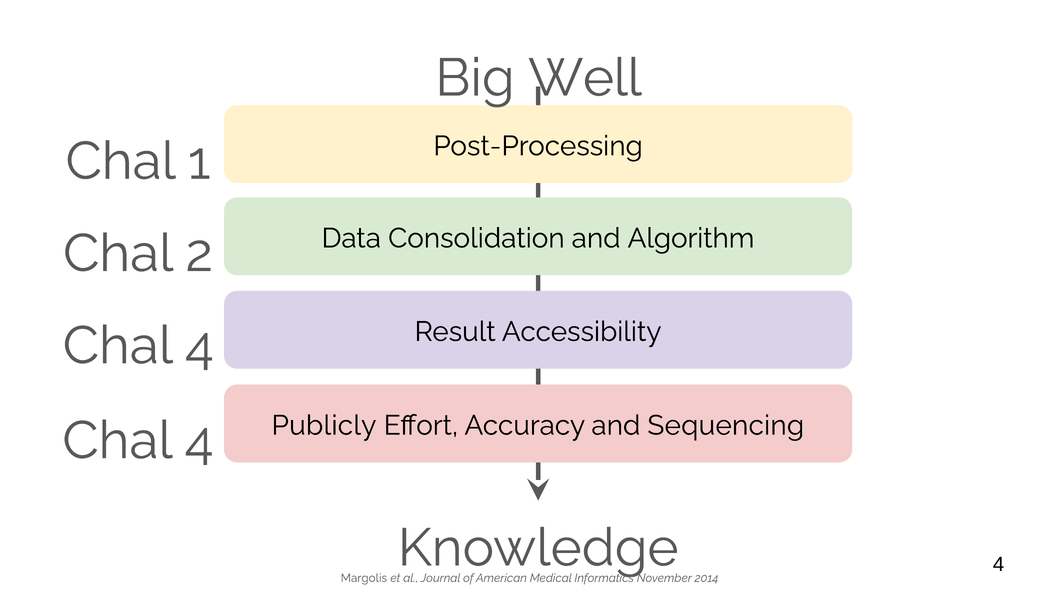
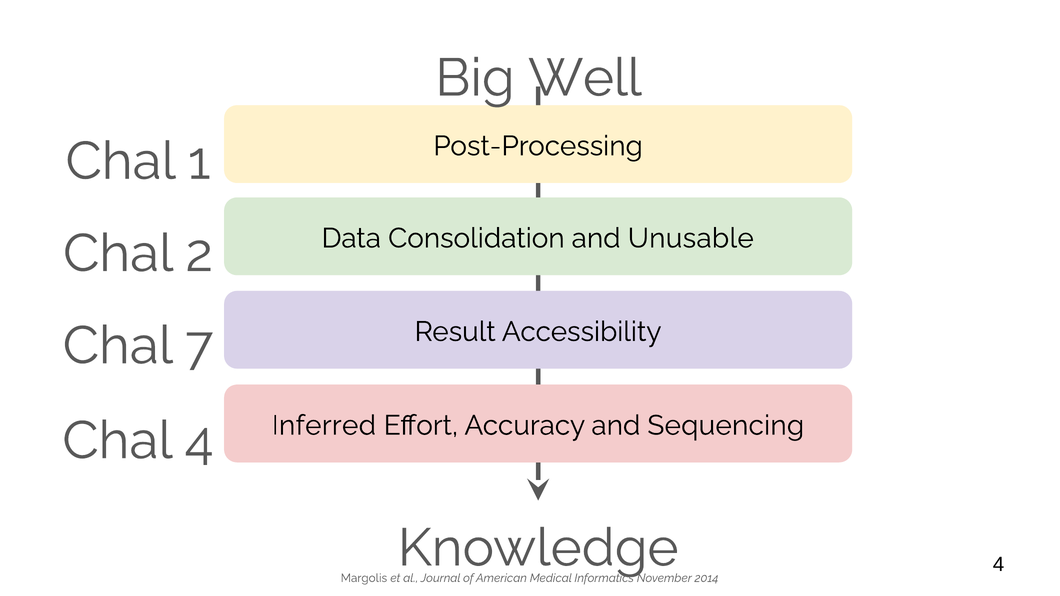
Algorithm: Algorithm -> Unusable (691, 238)
4: 4 -> 7 (199, 346)
Publicly: Publicly -> Inferred (324, 426)
